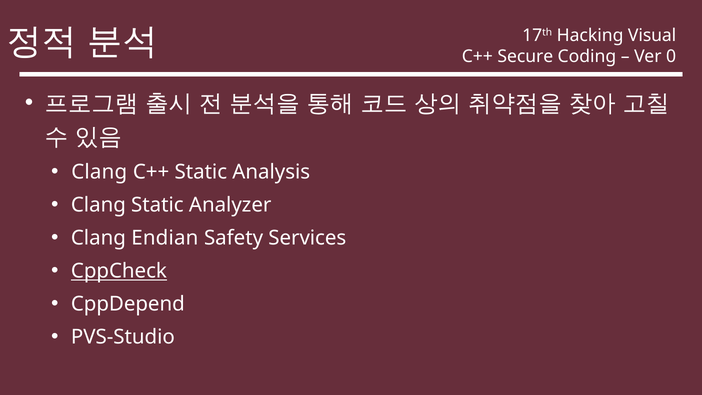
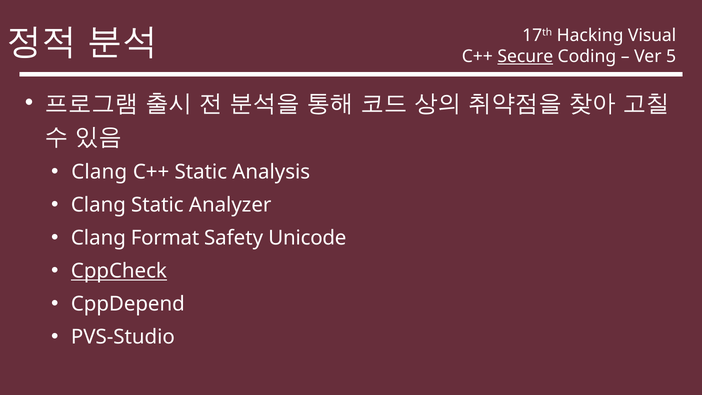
Secure underline: none -> present (525, 56)
0: 0 -> 5 (671, 56)
Endian: Endian -> Format (165, 238)
Services: Services -> Unicode (307, 238)
